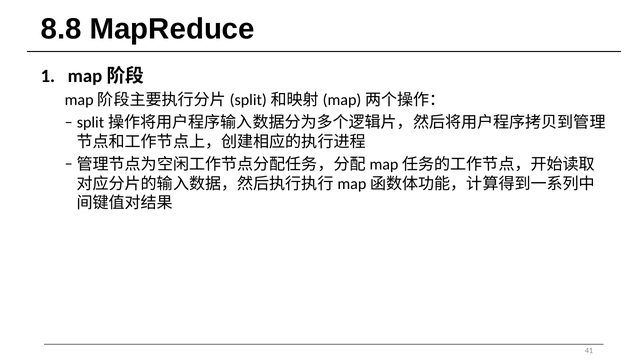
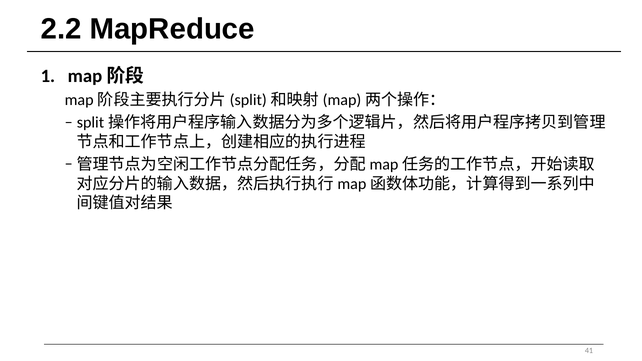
8.8: 8.8 -> 2.2 (61, 29)
